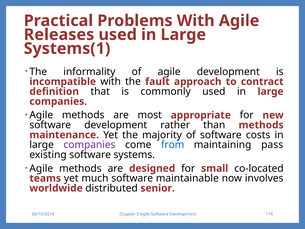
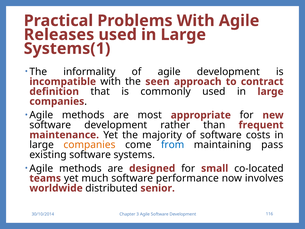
fault: fault -> seen (157, 82)
than methods: methods -> frequent (261, 125)
companies colour: purple -> orange (89, 145)
maintainable: maintainable -> performance (187, 178)
